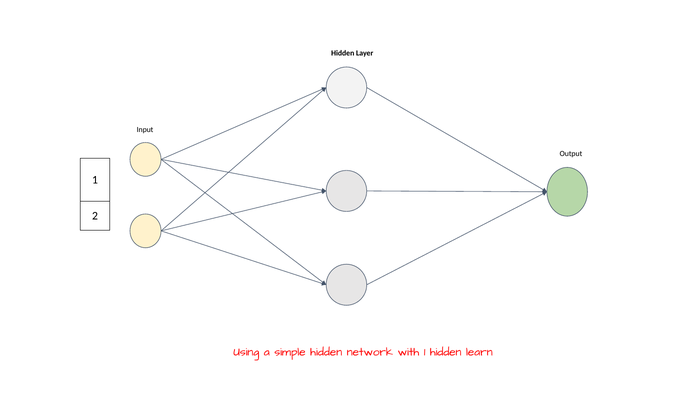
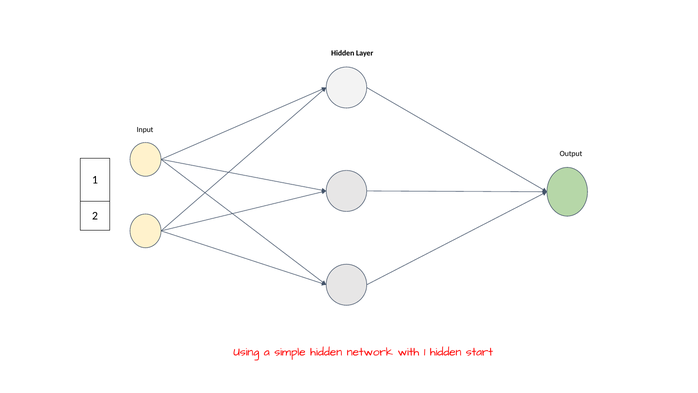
learn: learn -> start (479, 351)
